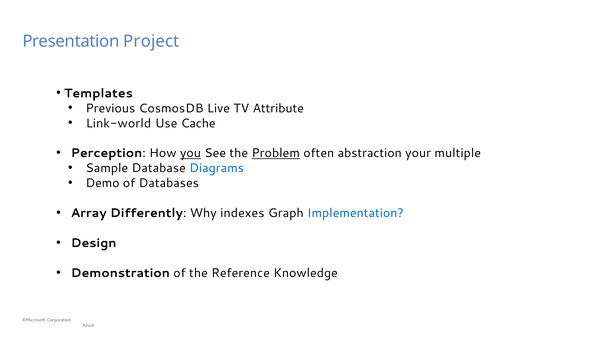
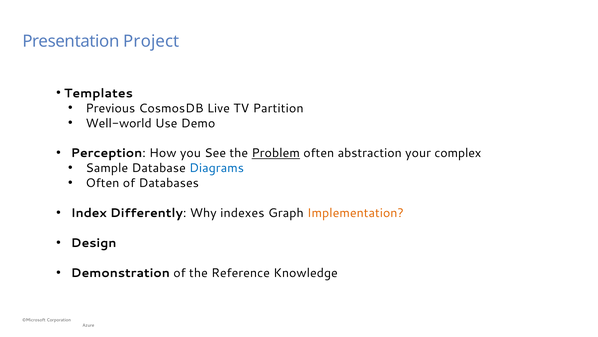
Attribute: Attribute -> Partition (278, 108)
Link-world: Link-world -> Well-world (119, 123)
Cache: Cache -> Demo (198, 123)
you underline: present -> none (190, 153)
multiple: multiple -> complex (458, 153)
Demo: Demo -> Often (102, 183)
Array: Array -> Index (89, 213)
Implementation colour: blue -> orange (355, 213)
